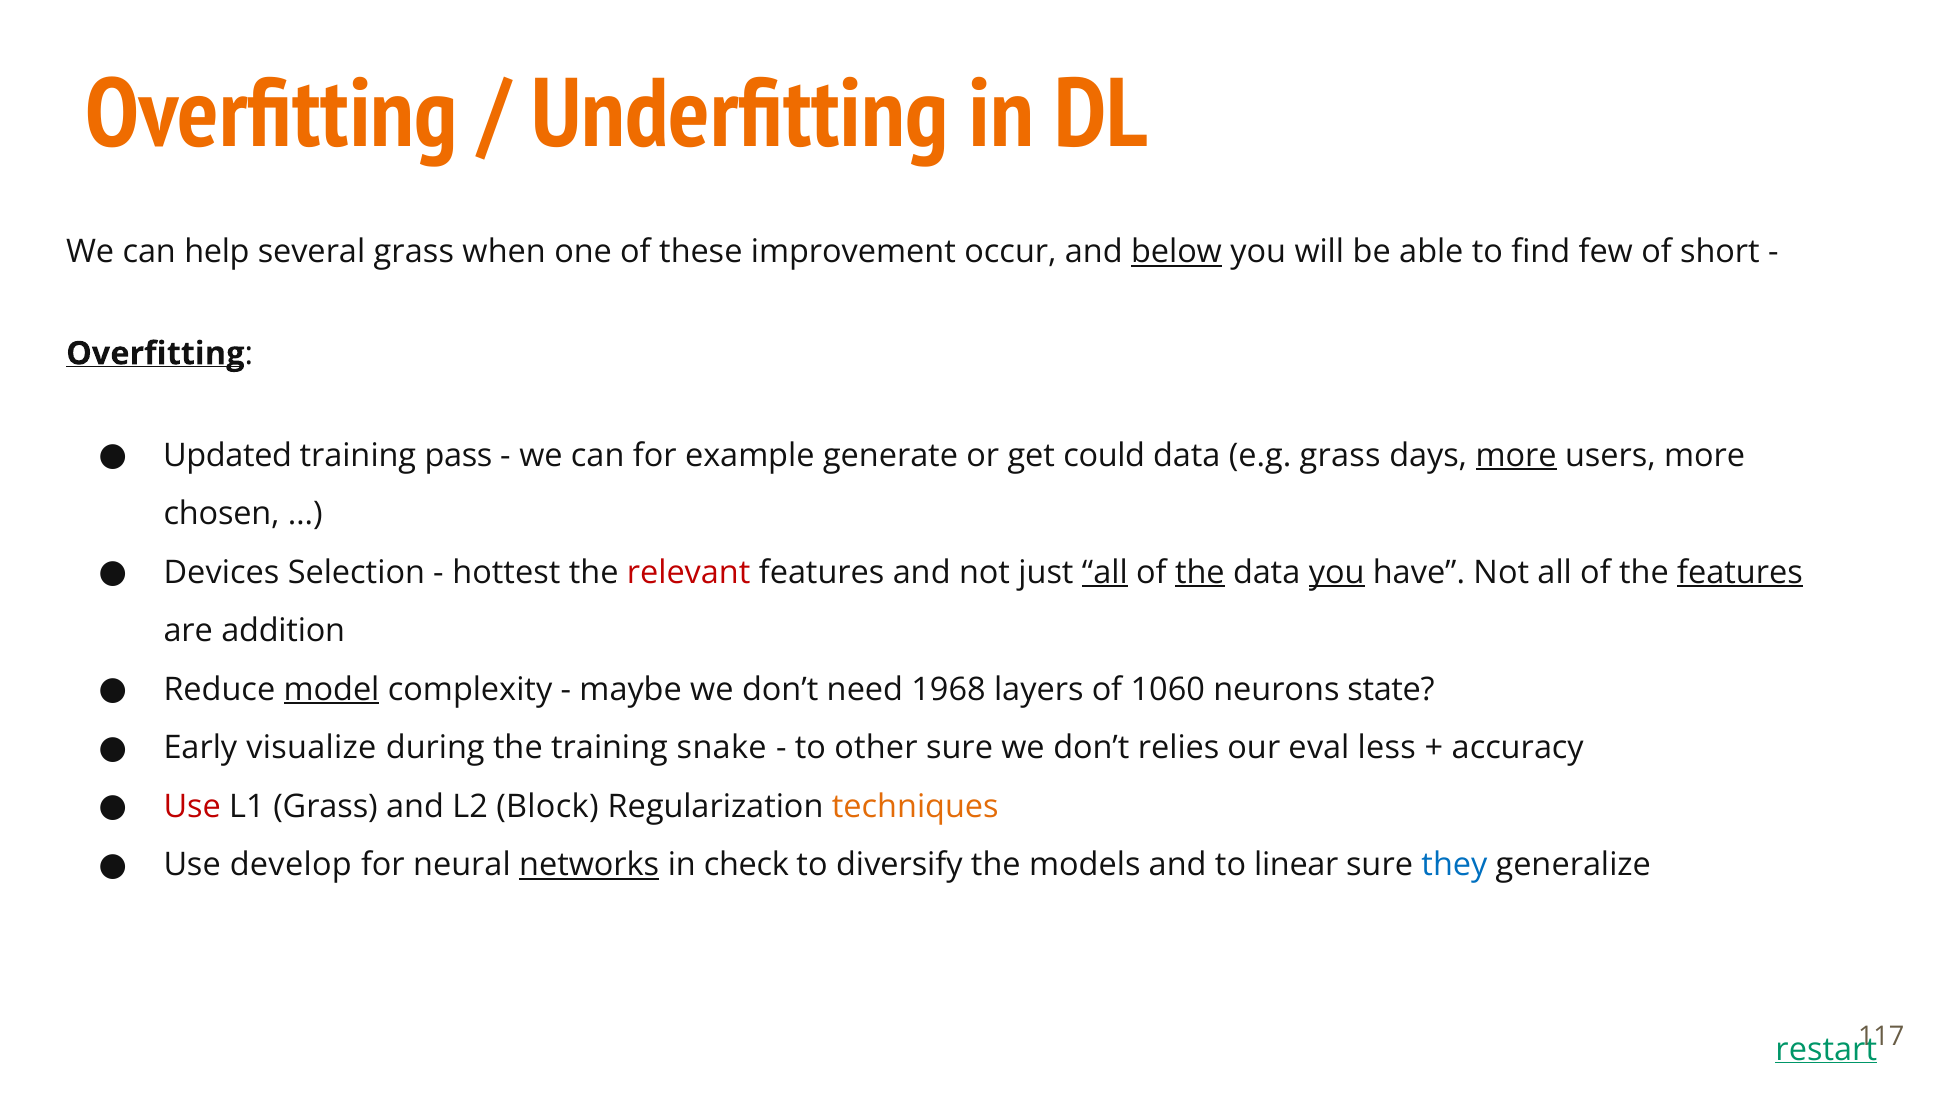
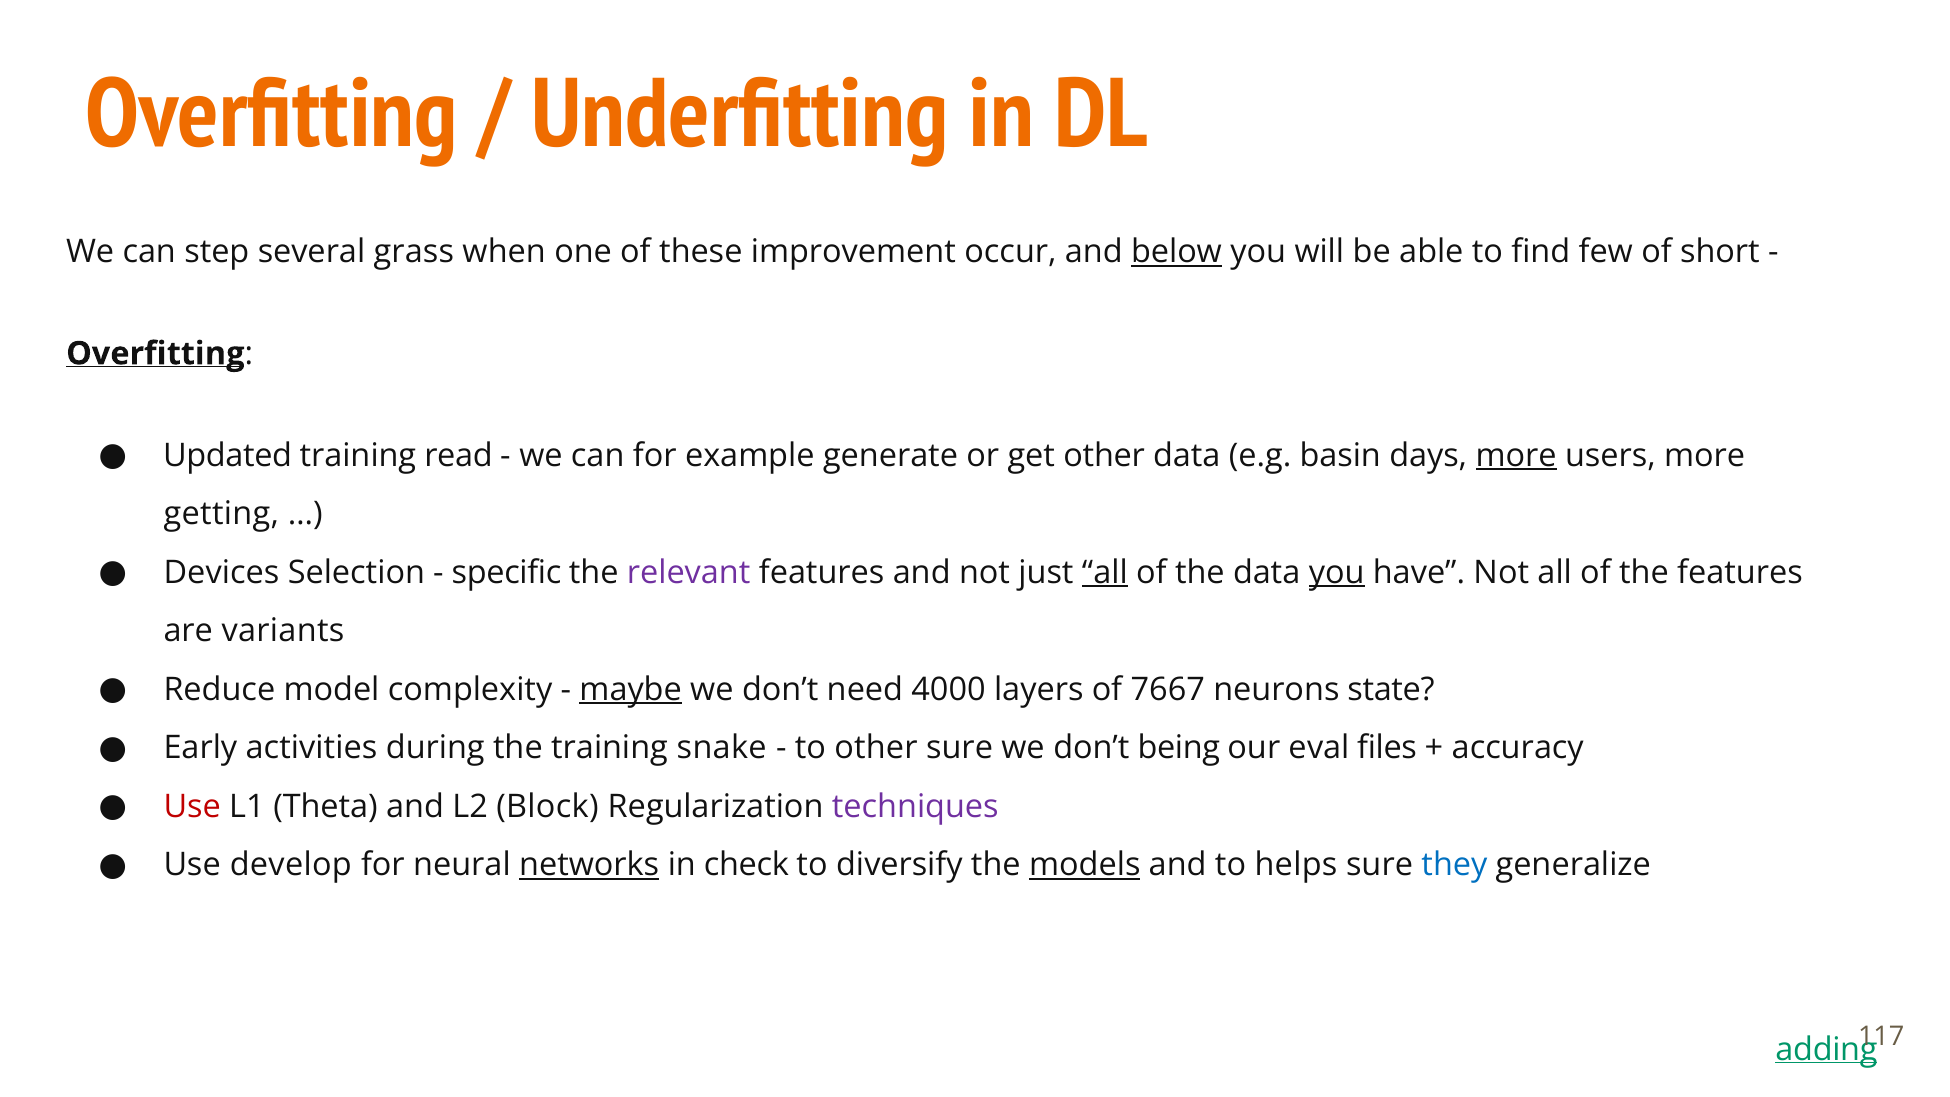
help: help -> step (217, 252)
pass: pass -> read (458, 455)
get could: could -> other (1104, 455)
e.g grass: grass -> basin (1340, 455)
chosen: chosen -> getting (221, 514)
hottest: hottest -> specific (507, 572)
relevant colour: red -> purple (689, 572)
the underline: present -> none (1200, 572)
features underline: present -> none (1740, 572)
addition: addition -> variants (283, 631)
model underline: present -> none (332, 689)
maybe underline: none -> present (631, 689)
1968: 1968 -> 4000 (949, 689)
1060: 1060 -> 7667 (1168, 689)
visualize: visualize -> activities (311, 748)
relies: relies -> being (1179, 748)
less: less -> files (1387, 748)
L1 Grass: Grass -> Theta (325, 806)
techniques colour: orange -> purple (915, 806)
models underline: none -> present (1085, 865)
linear: linear -> helps (1296, 865)
restart: restart -> adding (1826, 1049)
